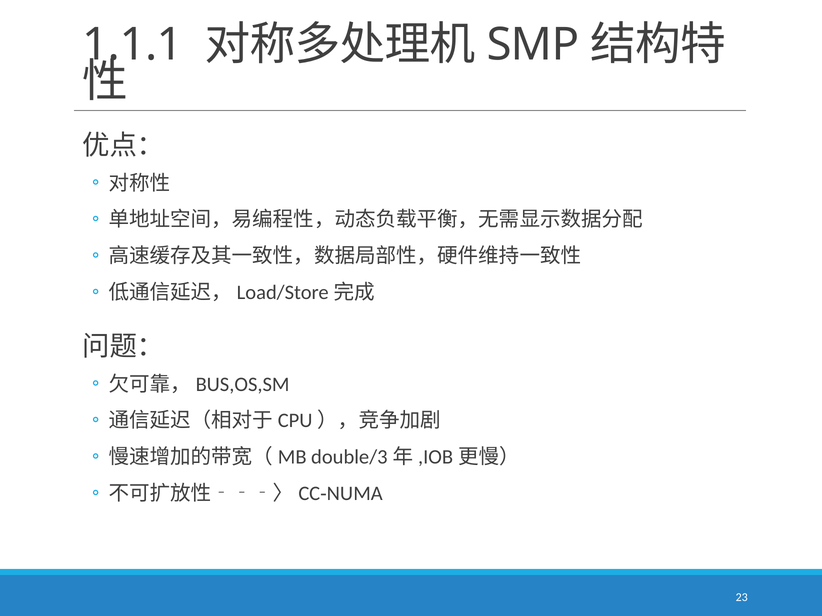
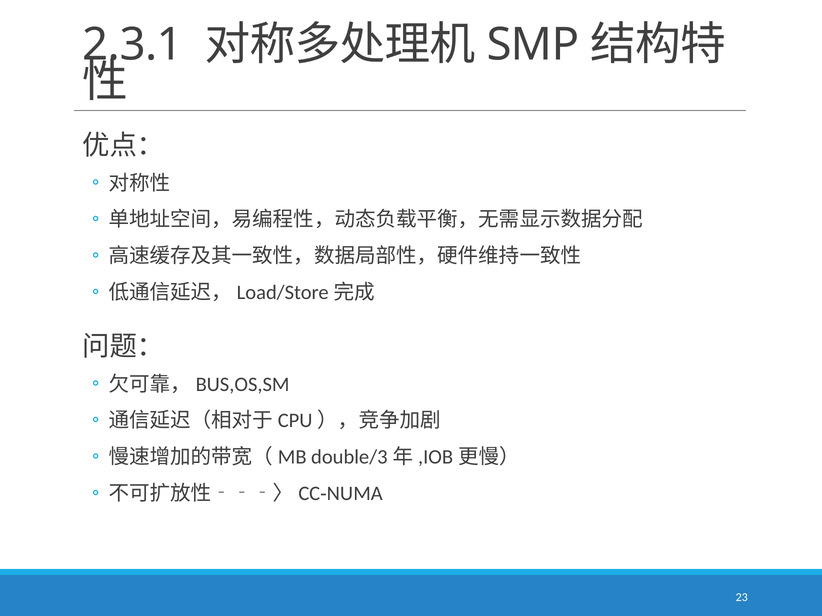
1.1.1: 1.1.1 -> 2.3.1 (133, 45)
